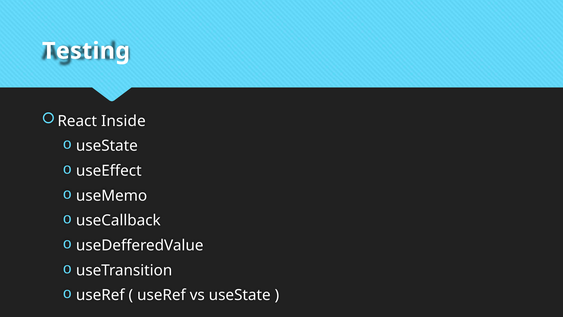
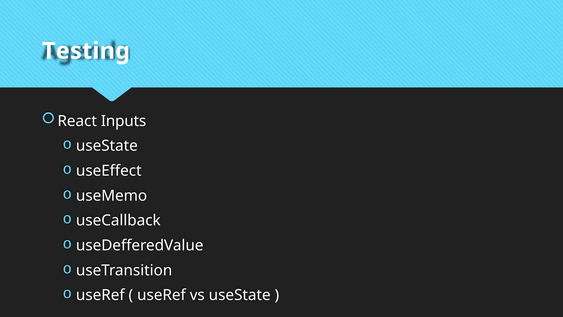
Inside: Inside -> Inputs (124, 121)
